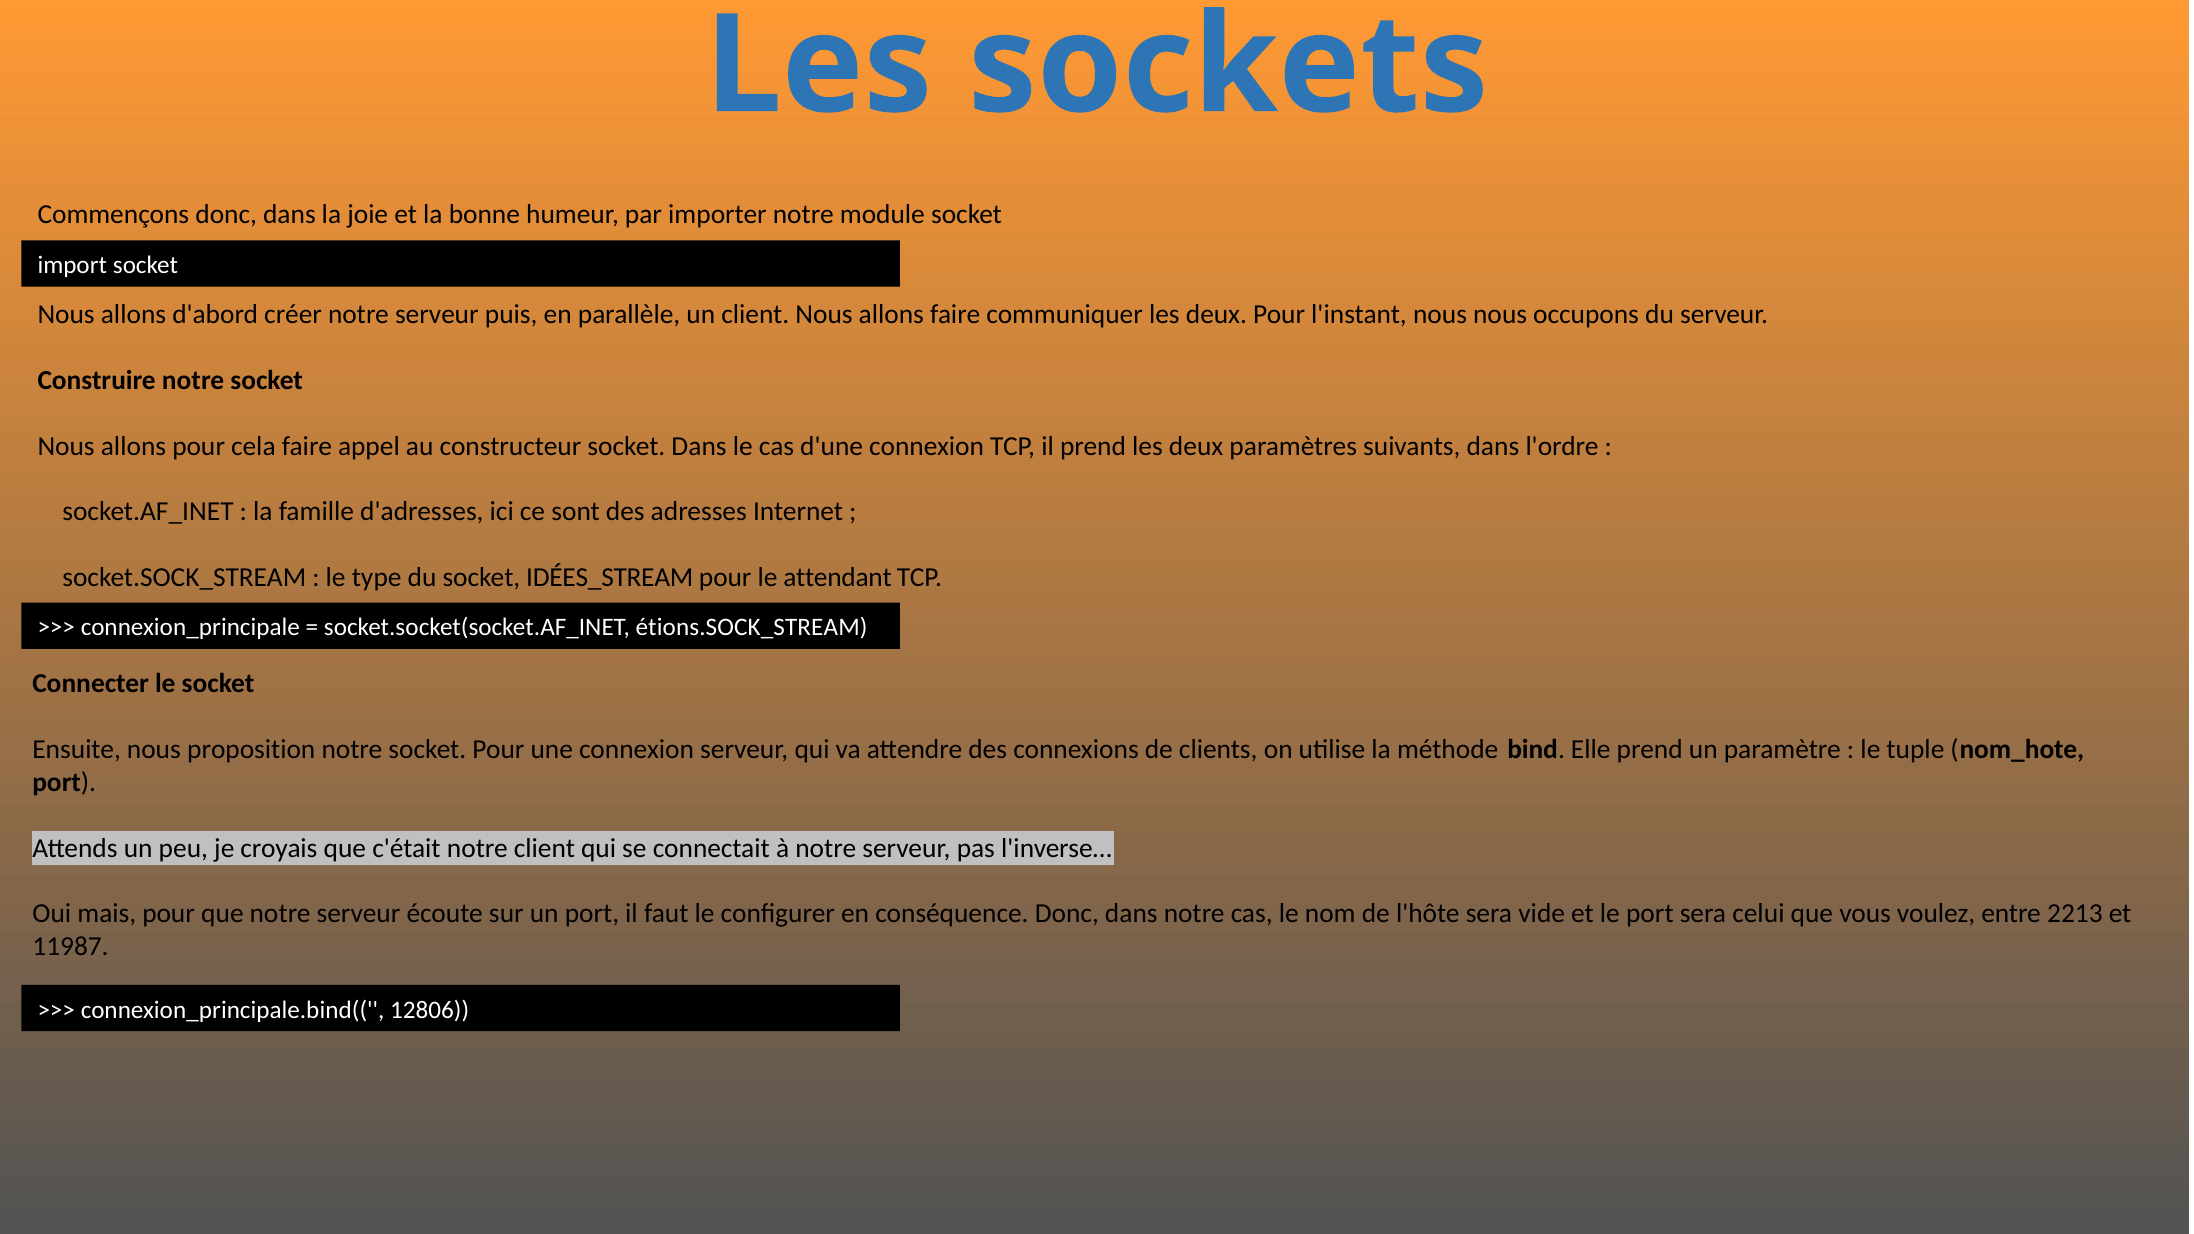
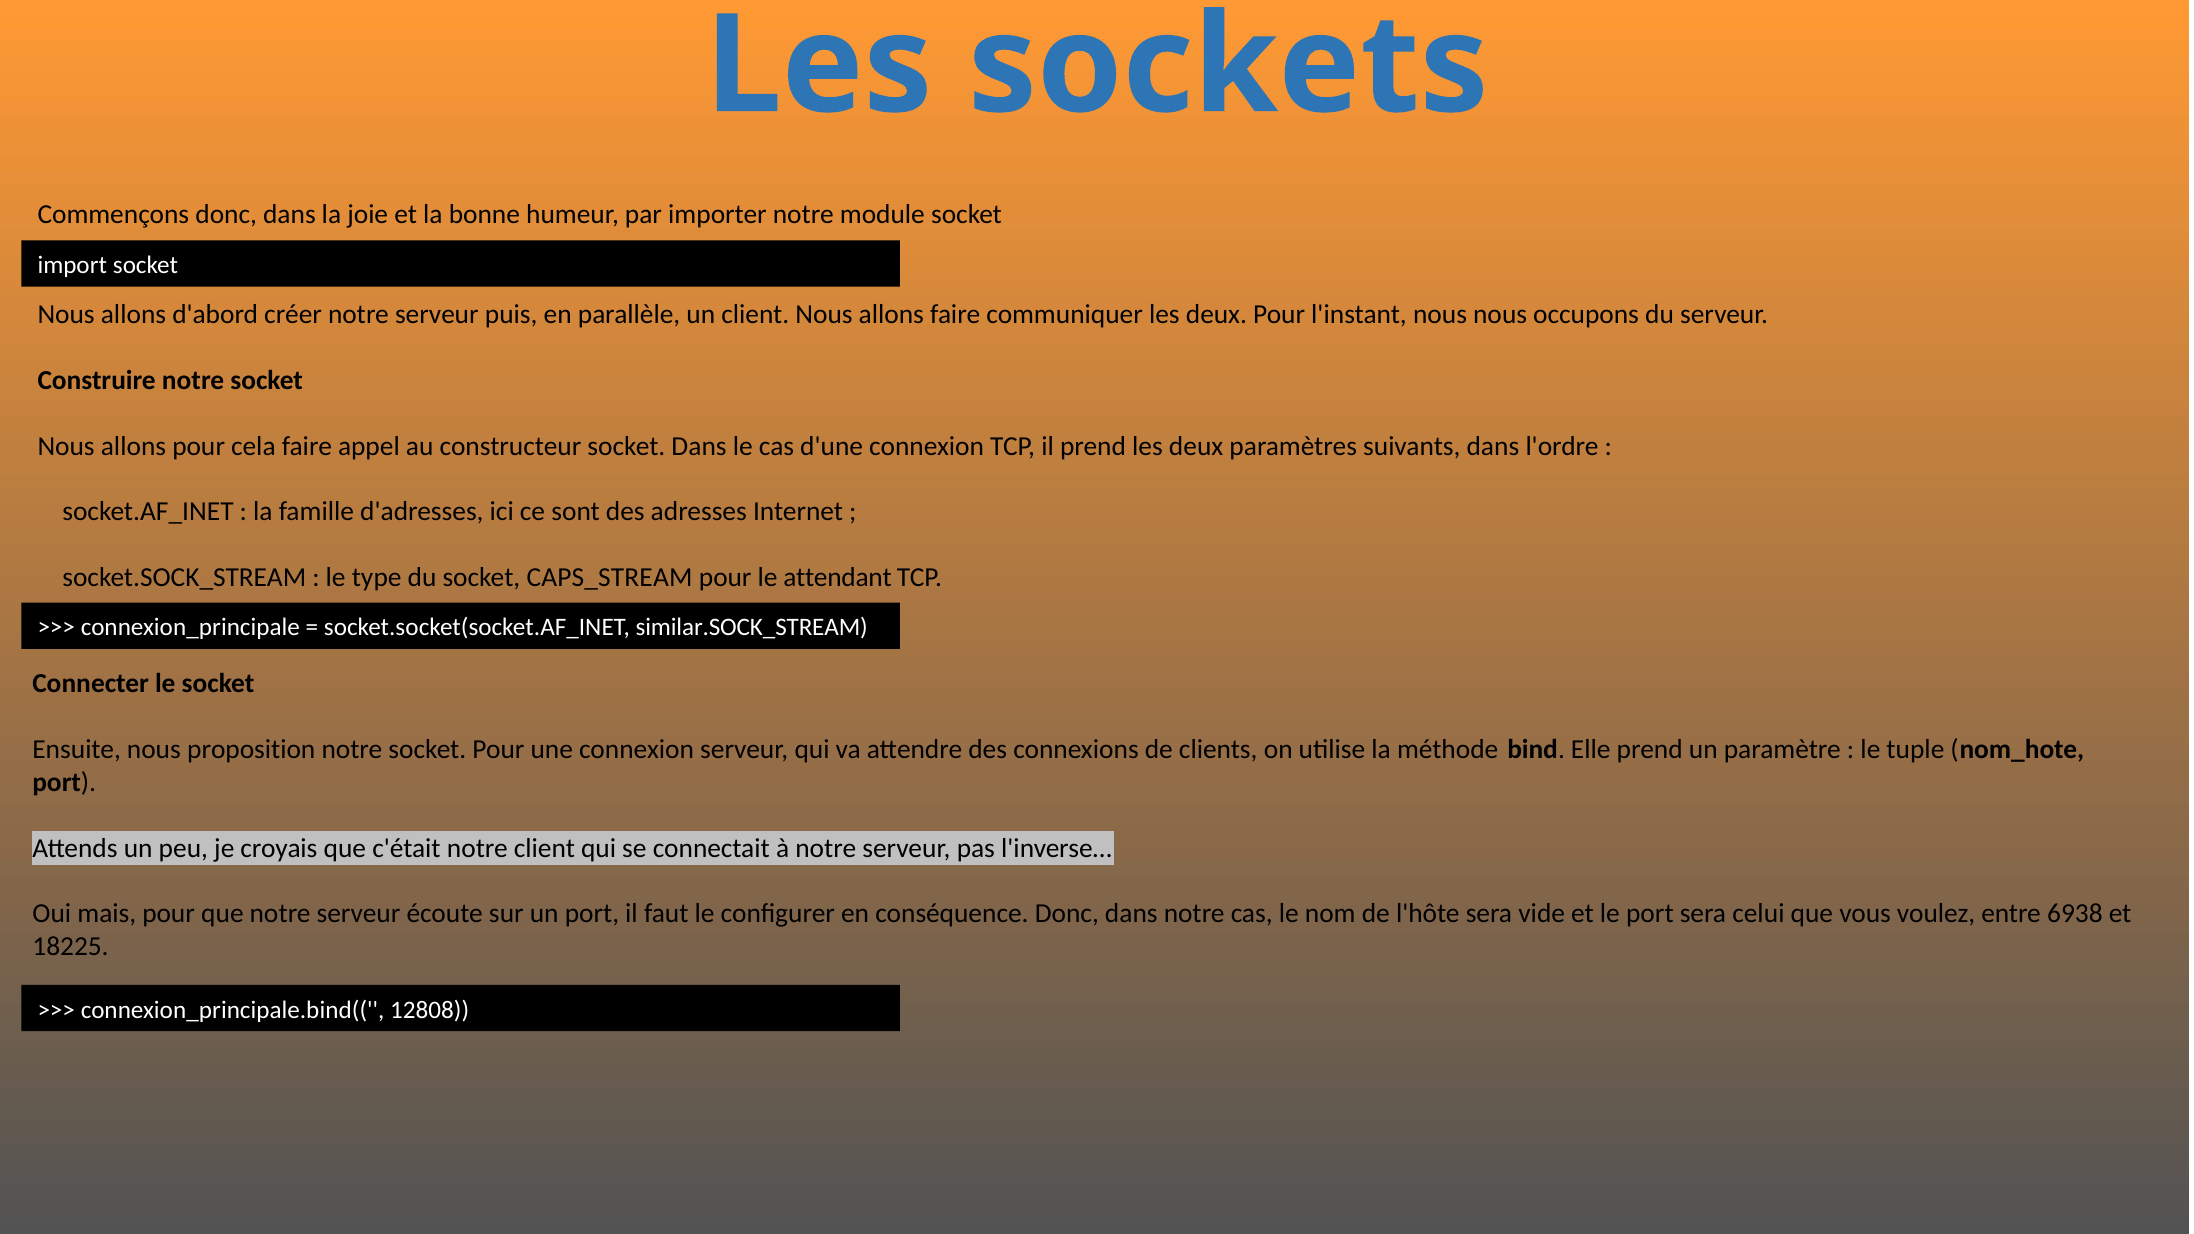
IDÉES_STREAM: IDÉES_STREAM -> CAPS_STREAM (610, 578)
étions.SOCK_STREAM: étions.SOCK_STREAM -> similar.SOCK_STREAM (752, 628)
2213: 2213 -> 6938 (2075, 914)
11987: 11987 -> 18225 (71, 947)
12806: 12806 -> 12808 (430, 1010)
